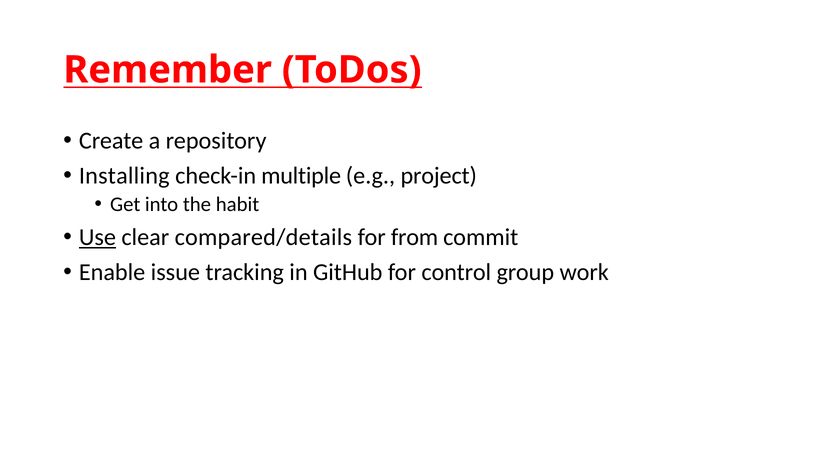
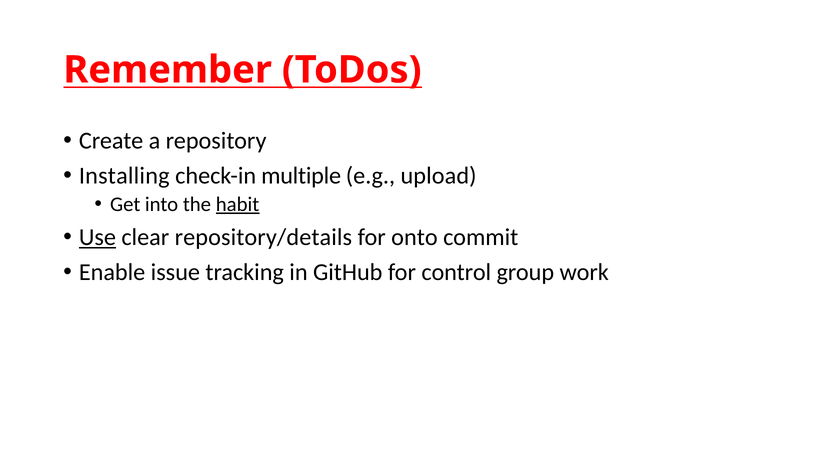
project: project -> upload (439, 175)
habit underline: none -> present (238, 204)
compared/details: compared/details -> repository/details (263, 237)
from: from -> onto (414, 237)
